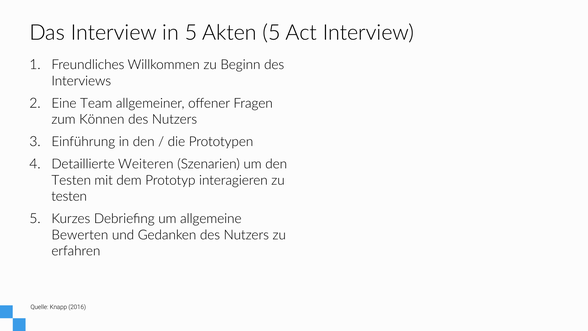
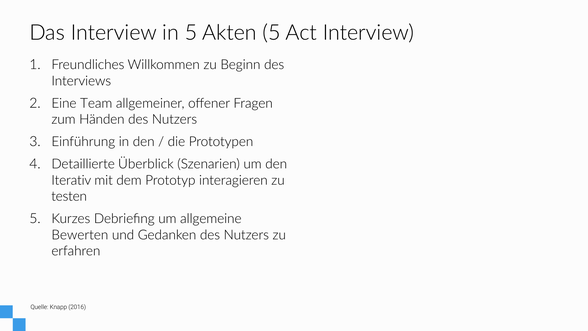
Können: Können -> Händen (102, 119)
Weiteren: Weiteren -> Überblick (146, 164)
Testen: Testen -> Iterativ (71, 180)
